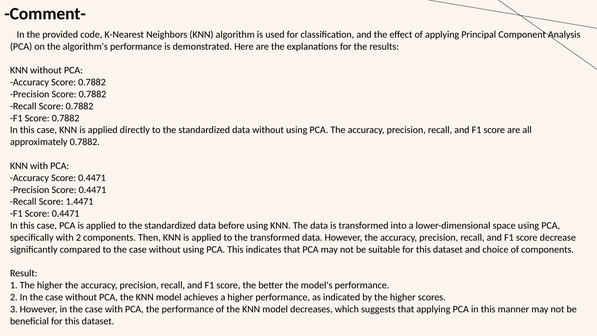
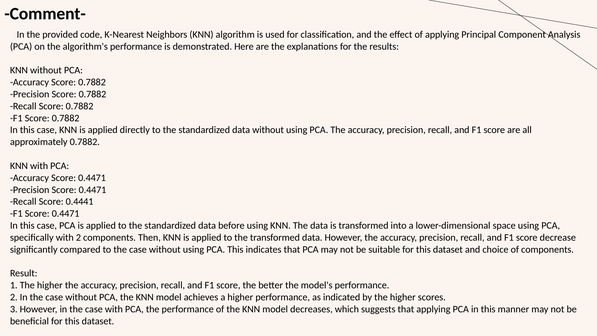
1.4471: 1.4471 -> 0.4441 (80, 202)
